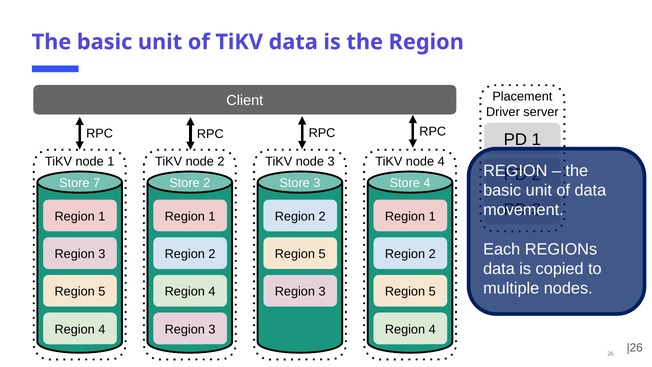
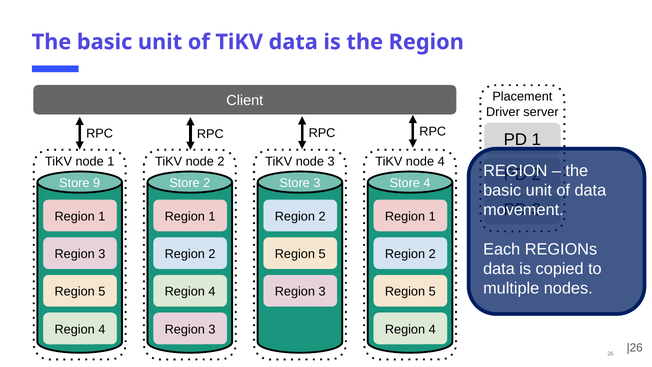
7: 7 -> 9 (97, 183)
